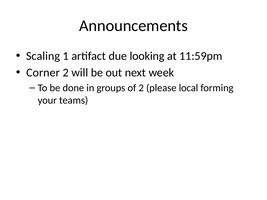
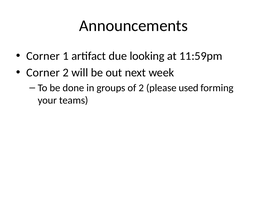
Scaling: Scaling -> Corner (43, 56)
local: local -> used (189, 88)
